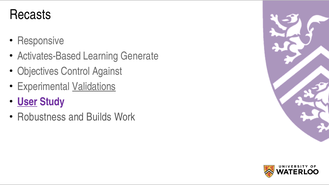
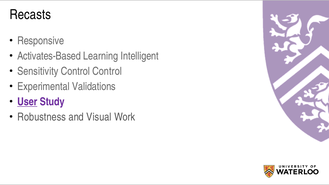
Generate: Generate -> Intelligent (140, 56)
Objectives: Objectives -> Sensitivity (38, 71)
Control Against: Against -> Control (107, 71)
Validations underline: present -> none (94, 87)
Builds: Builds -> Visual (99, 117)
